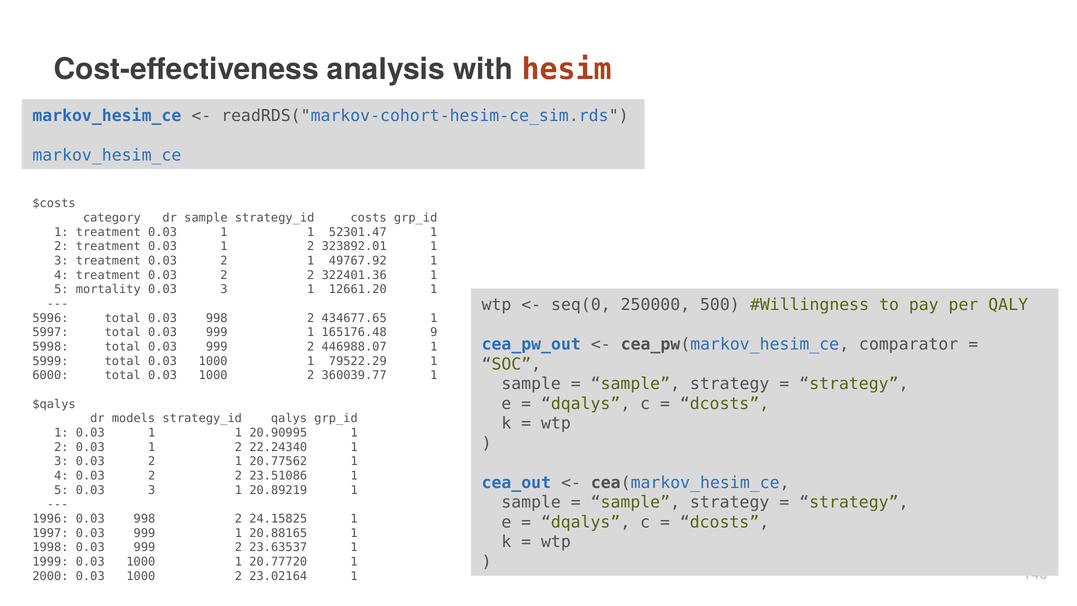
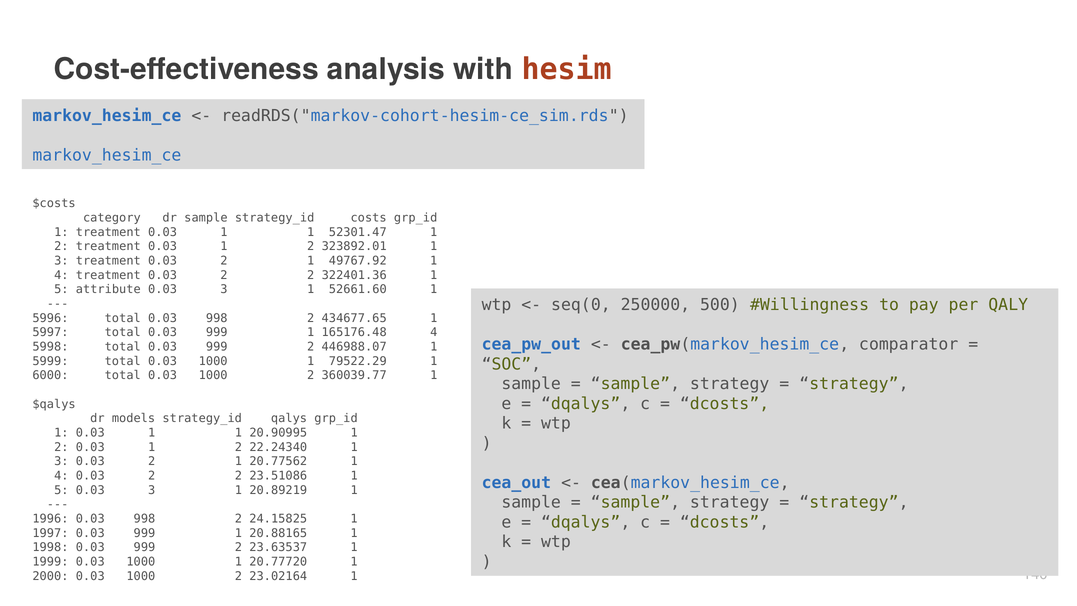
mortality: mortality -> attribute (108, 289)
12661.20: 12661.20 -> 52661.60 (358, 289)
165176.48 9: 9 -> 4 (434, 332)
